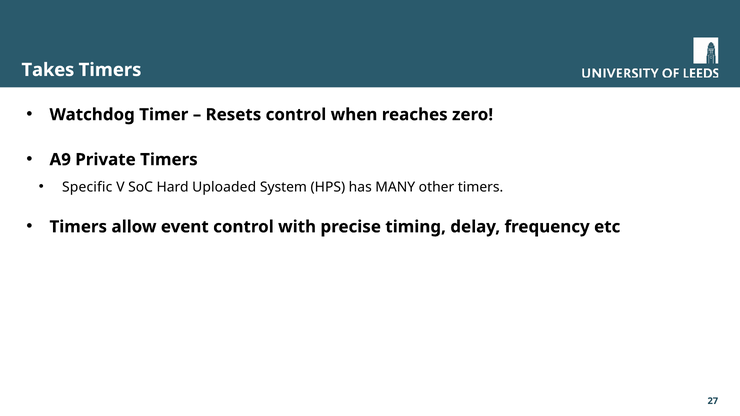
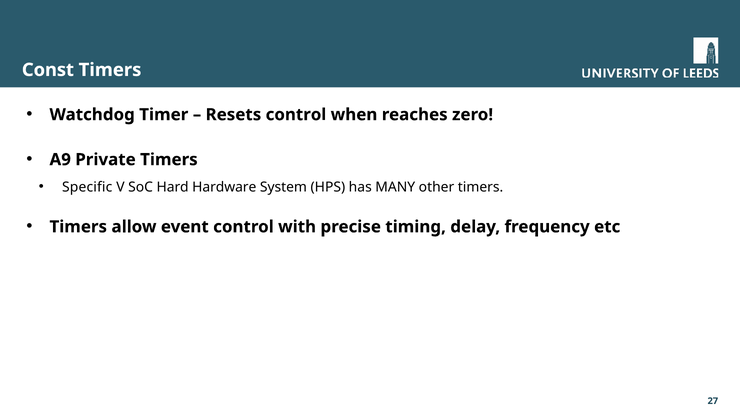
Takes: Takes -> Const (48, 70)
Uploaded: Uploaded -> Hardware (224, 187)
